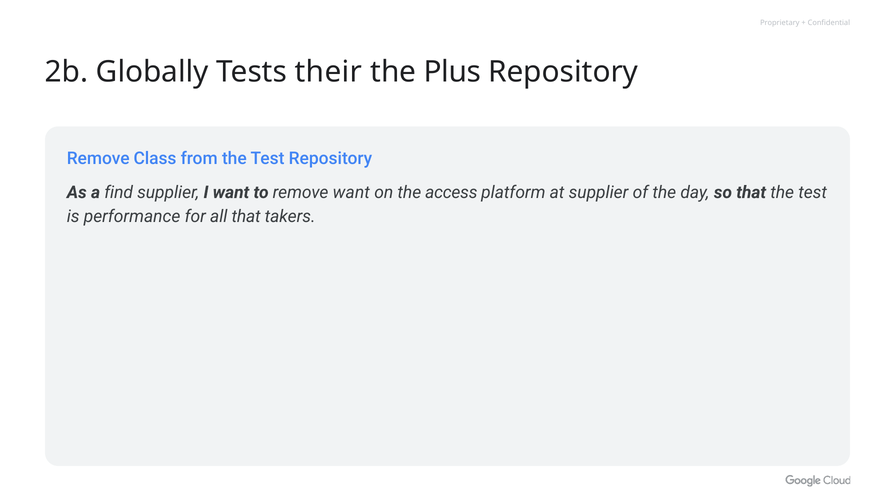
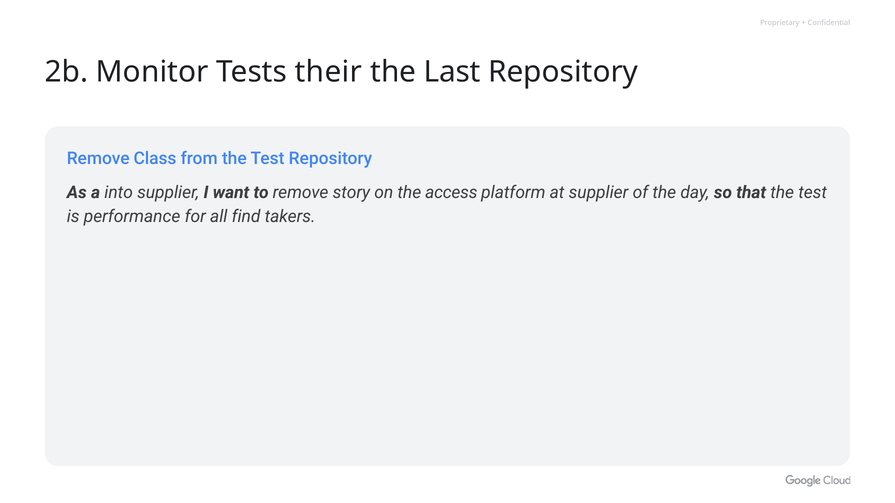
Globally: Globally -> Monitor (152, 72)
Plus: Plus -> Last (452, 72)
find: find -> into (119, 193)
remove want: want -> story (351, 193)
all that: that -> find (246, 217)
